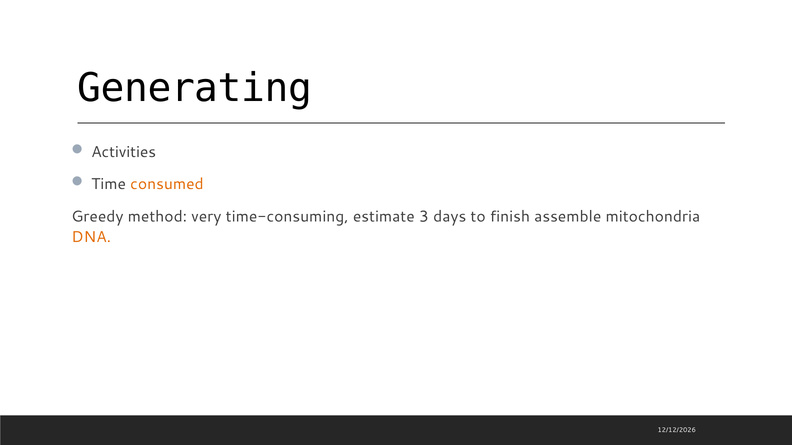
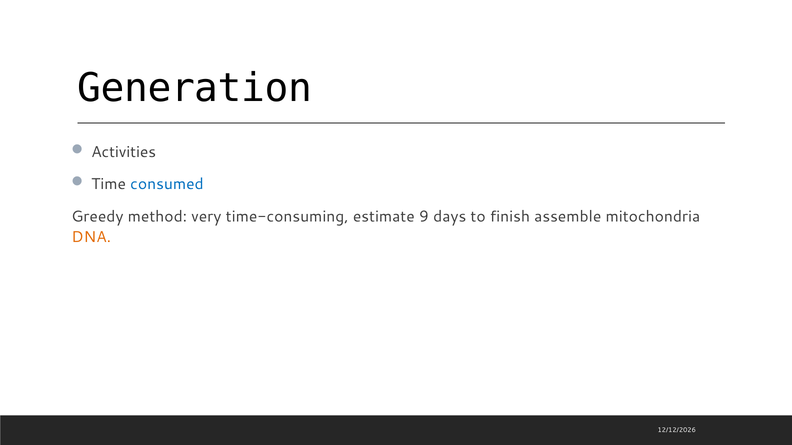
Generating: Generating -> Generation (195, 88)
consumed colour: orange -> blue (167, 185)
3: 3 -> 9 (424, 217)
